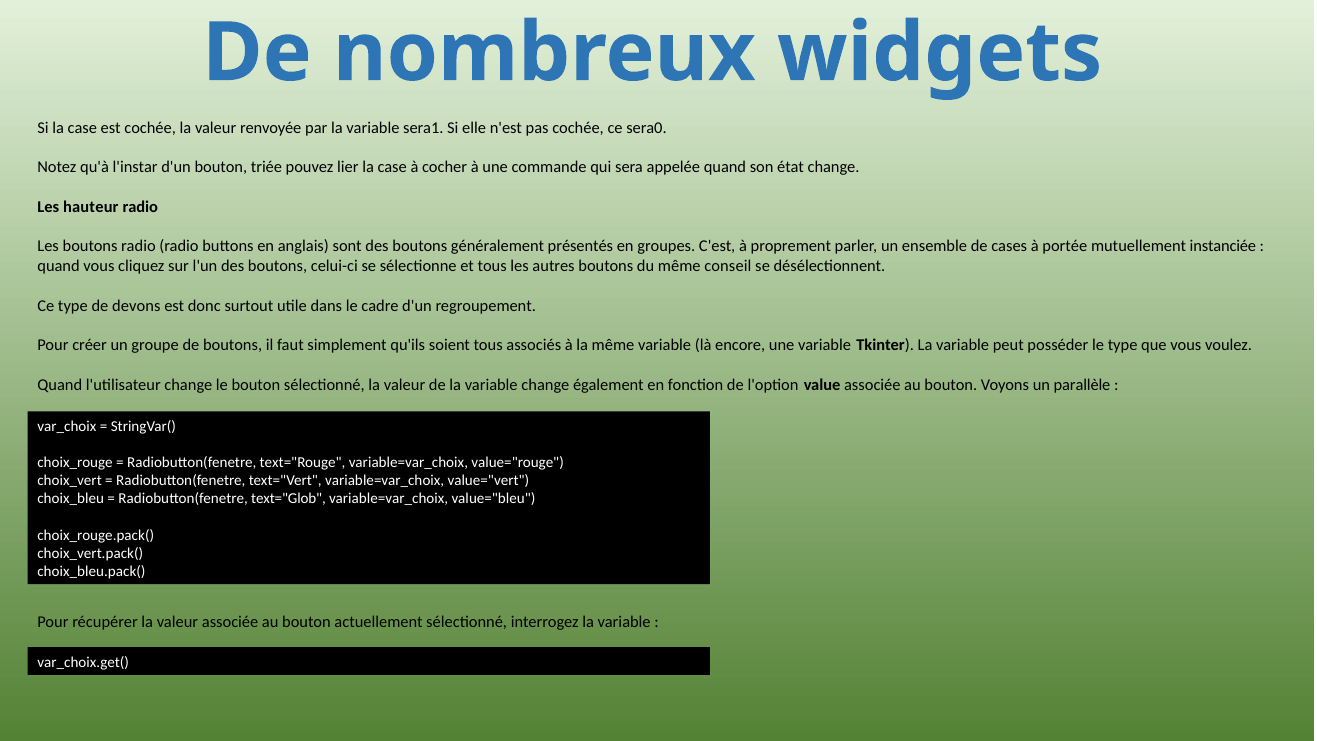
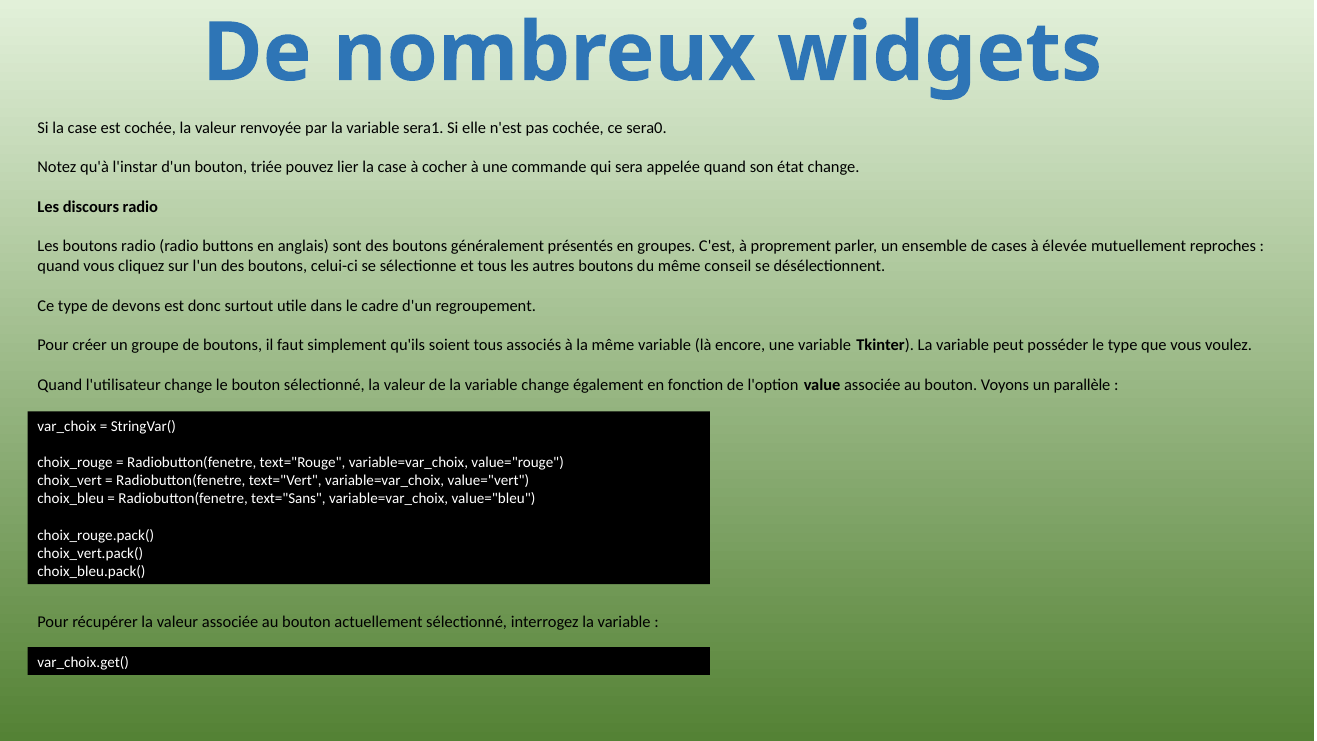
hauteur: hauteur -> discours (91, 207)
portée: portée -> élevée (1065, 246)
instanciée: instanciée -> reproches (1223, 246)
text="Glob: text="Glob -> text="Sans (288, 499)
